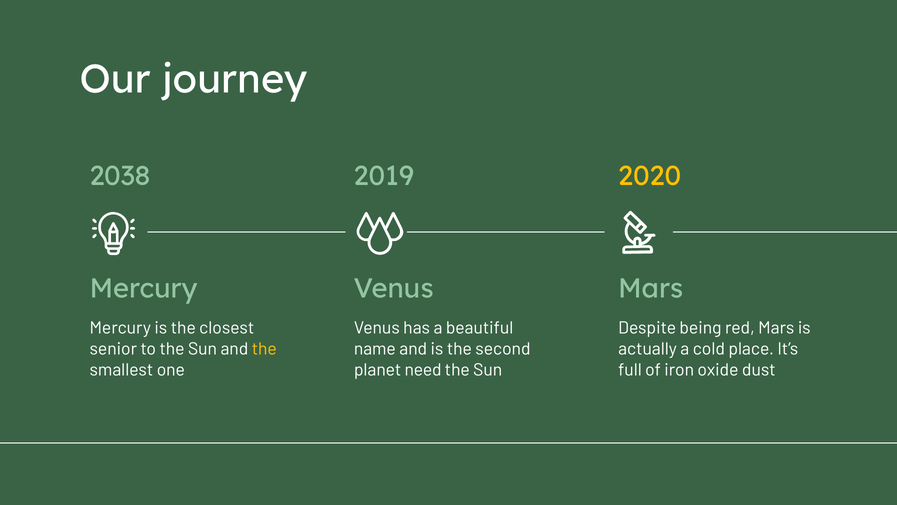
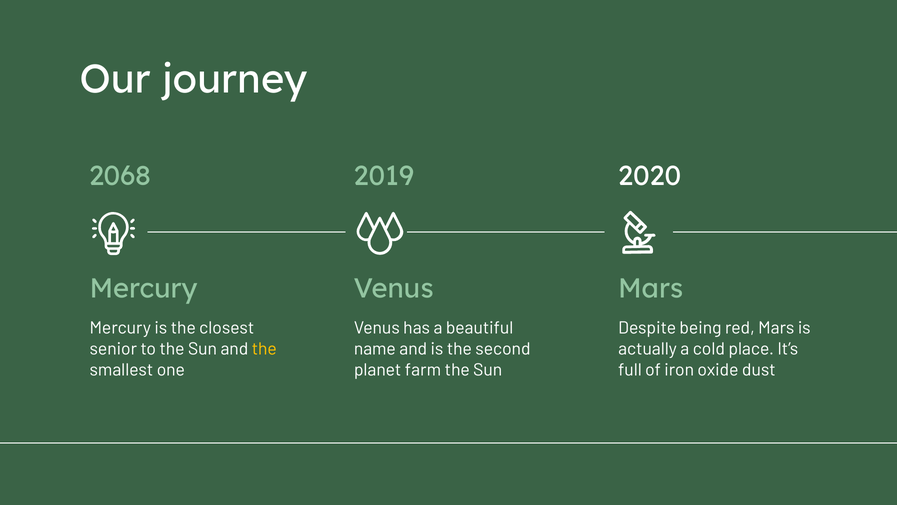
2038: 2038 -> 2068 (120, 176)
2020 colour: yellow -> white (650, 176)
need: need -> farm (423, 370)
